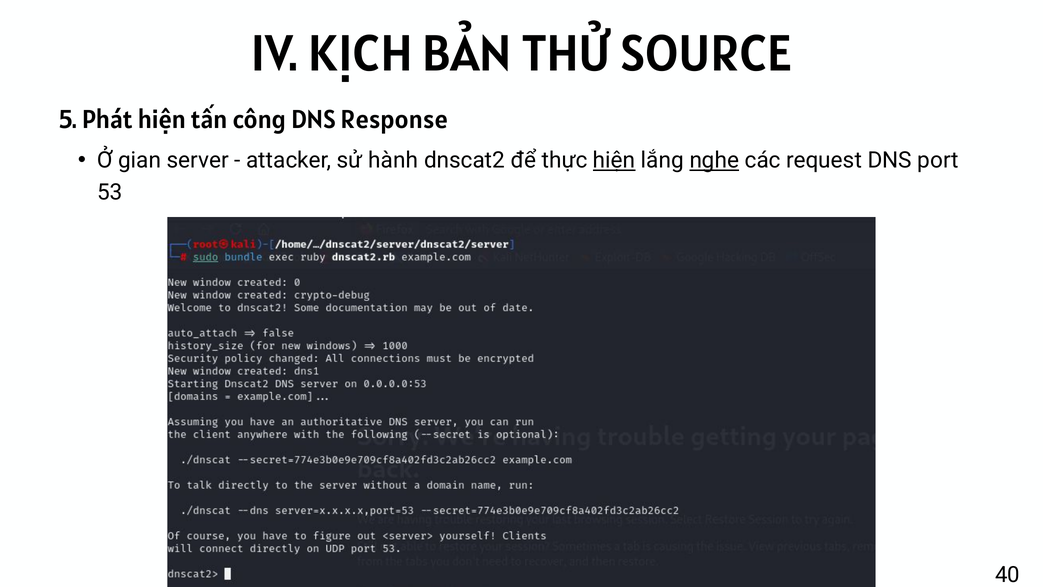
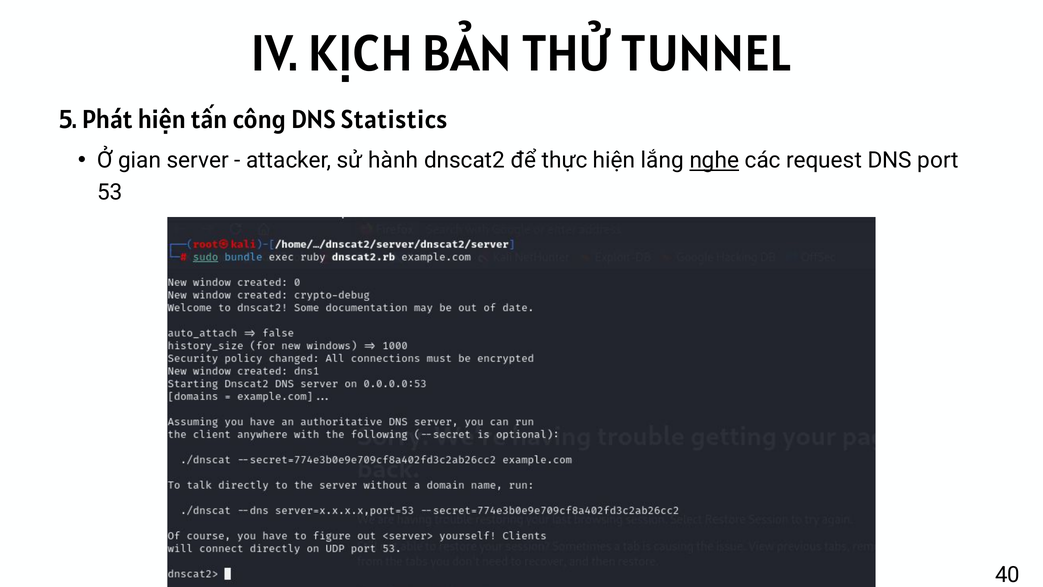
SOURCE: SOURCE -> TUNNEL (706, 54)
Response: Response -> Statistics (394, 120)
hiện underline: present -> none (614, 160)
